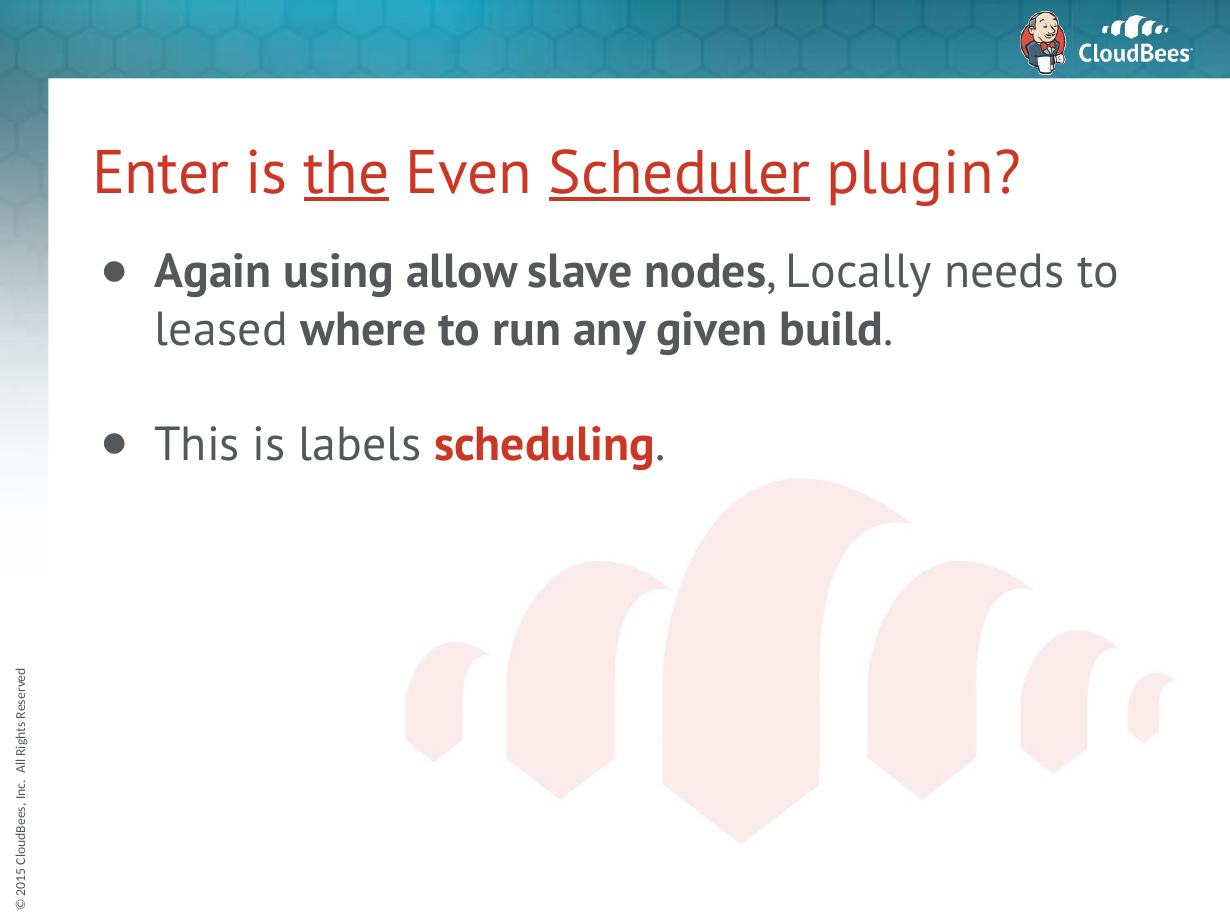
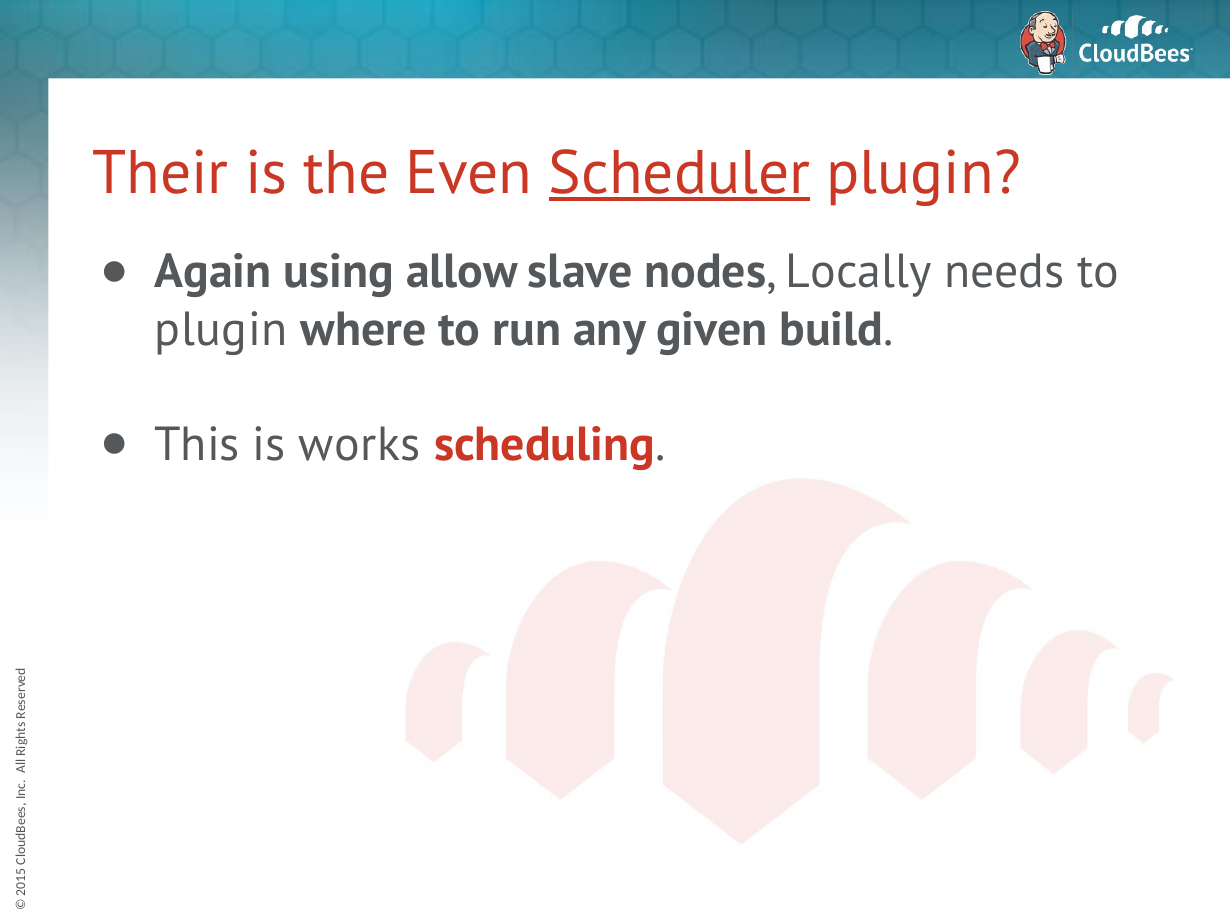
Enter: Enter -> Their (161, 173)
the underline: present -> none (347, 173)
leased: leased -> plugin (221, 329)
labels: labels -> works (360, 444)
